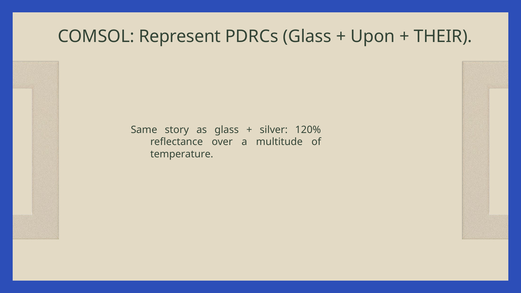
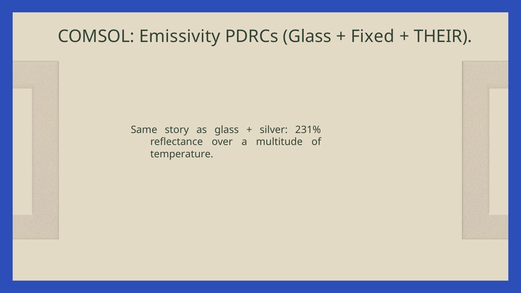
Represent: Represent -> Emissivity (180, 36)
Upon: Upon -> Fixed (373, 36)
120%: 120% -> 231% (308, 130)
